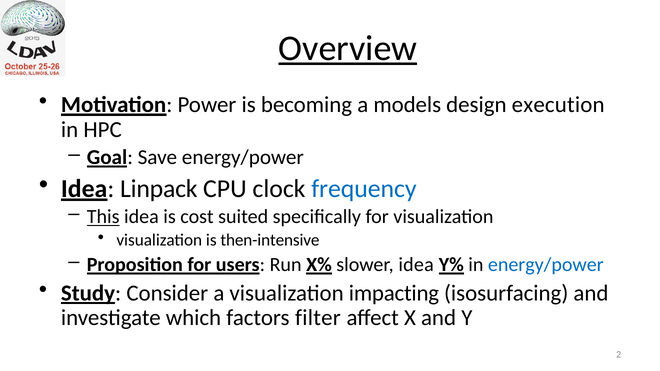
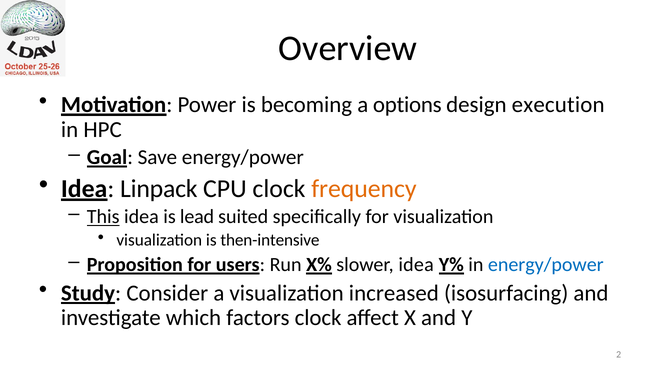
Overview underline: present -> none (348, 48)
models: models -> options (407, 105)
frequency colour: blue -> orange (364, 189)
cost: cost -> lead (197, 217)
impacting: impacting -> increased (394, 293)
factors filter: filter -> clock (318, 318)
